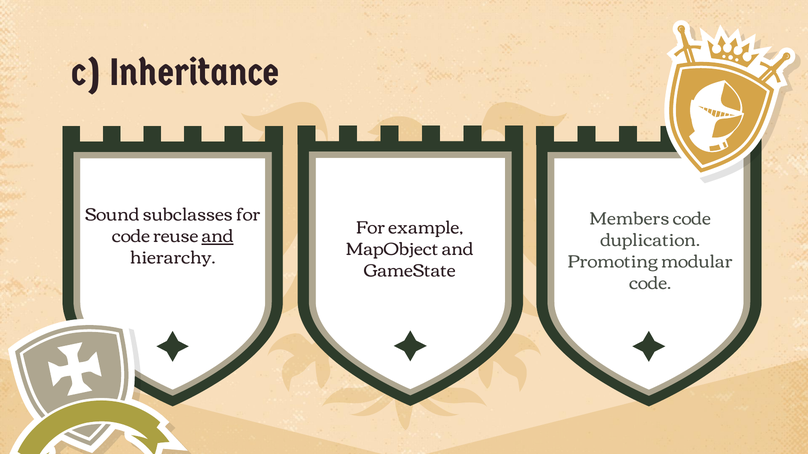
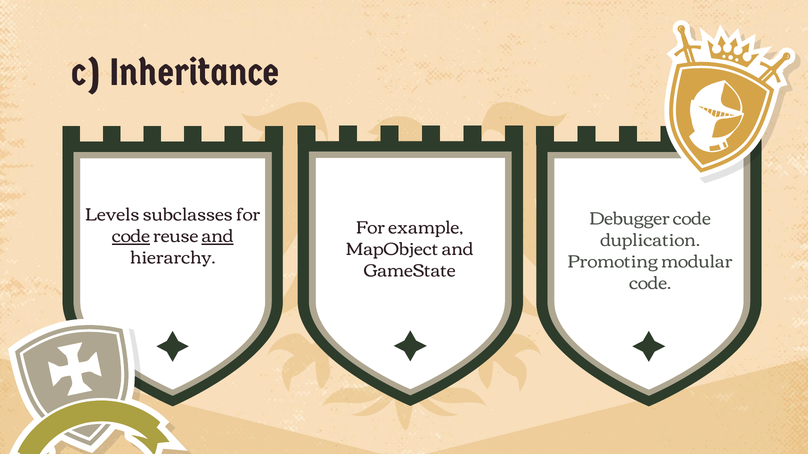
Sound: Sound -> Levels (112, 215)
Members: Members -> Debugger (630, 219)
code underline: none -> present (131, 237)
